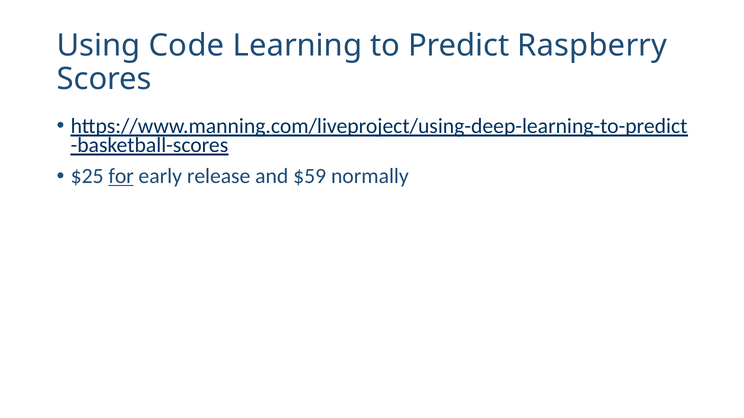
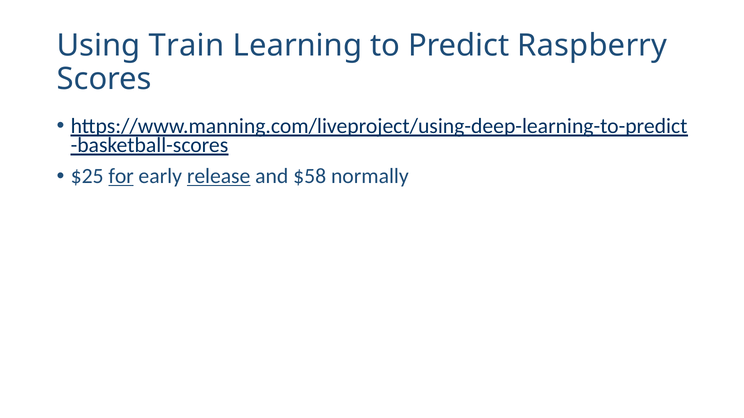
Code: Code -> Train (186, 46)
release underline: none -> present (219, 176)
$59: $59 -> $58 (310, 176)
